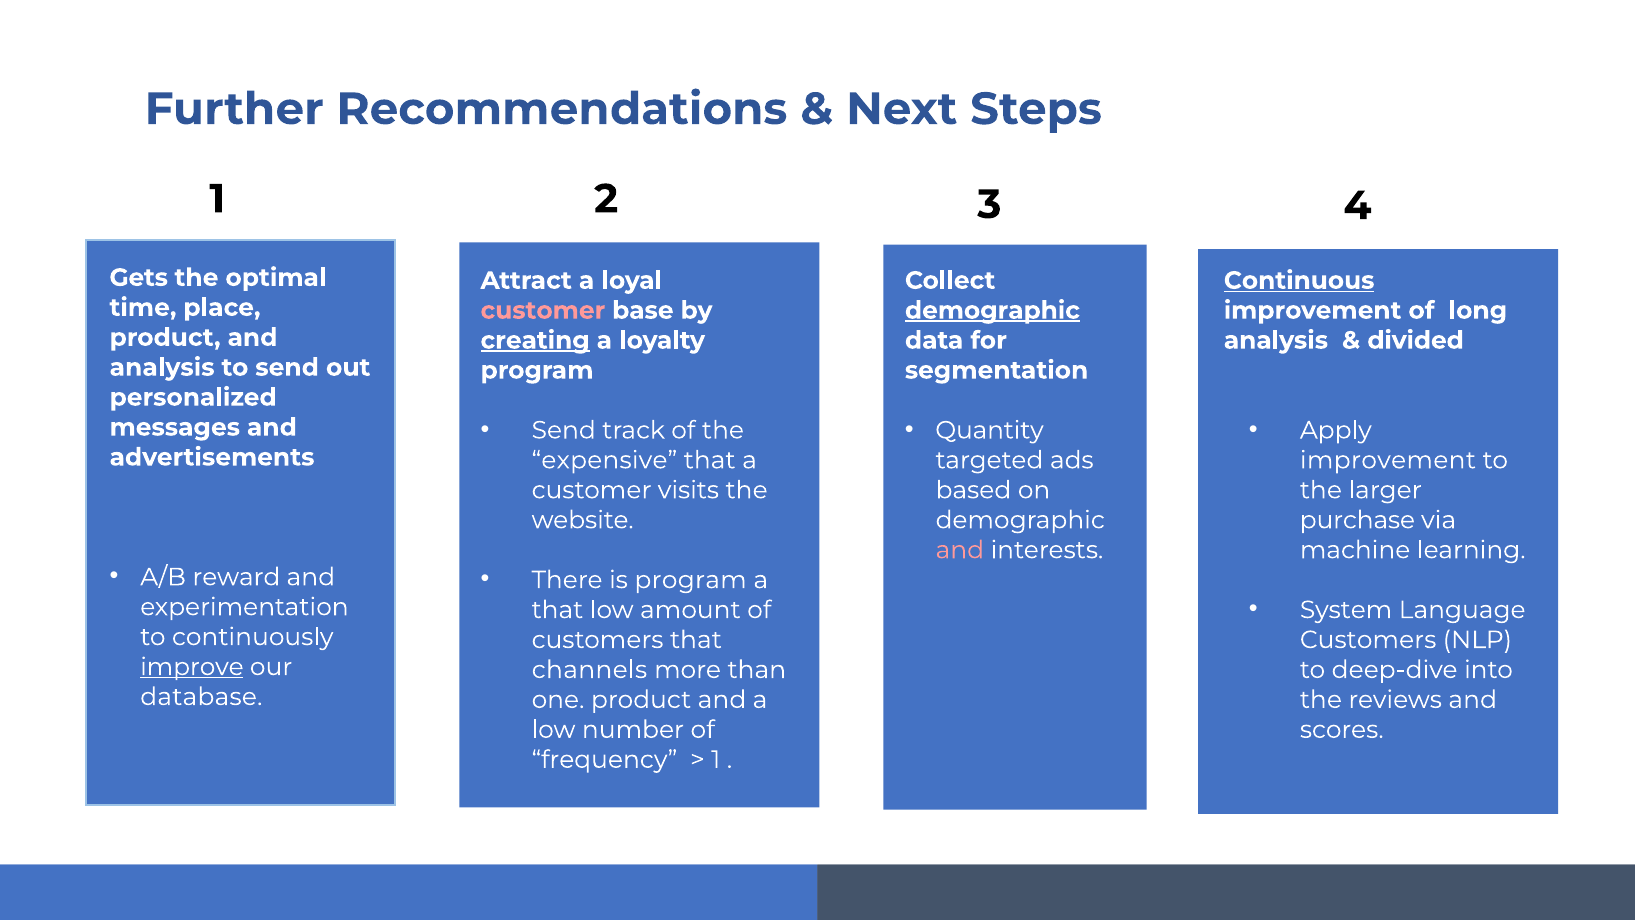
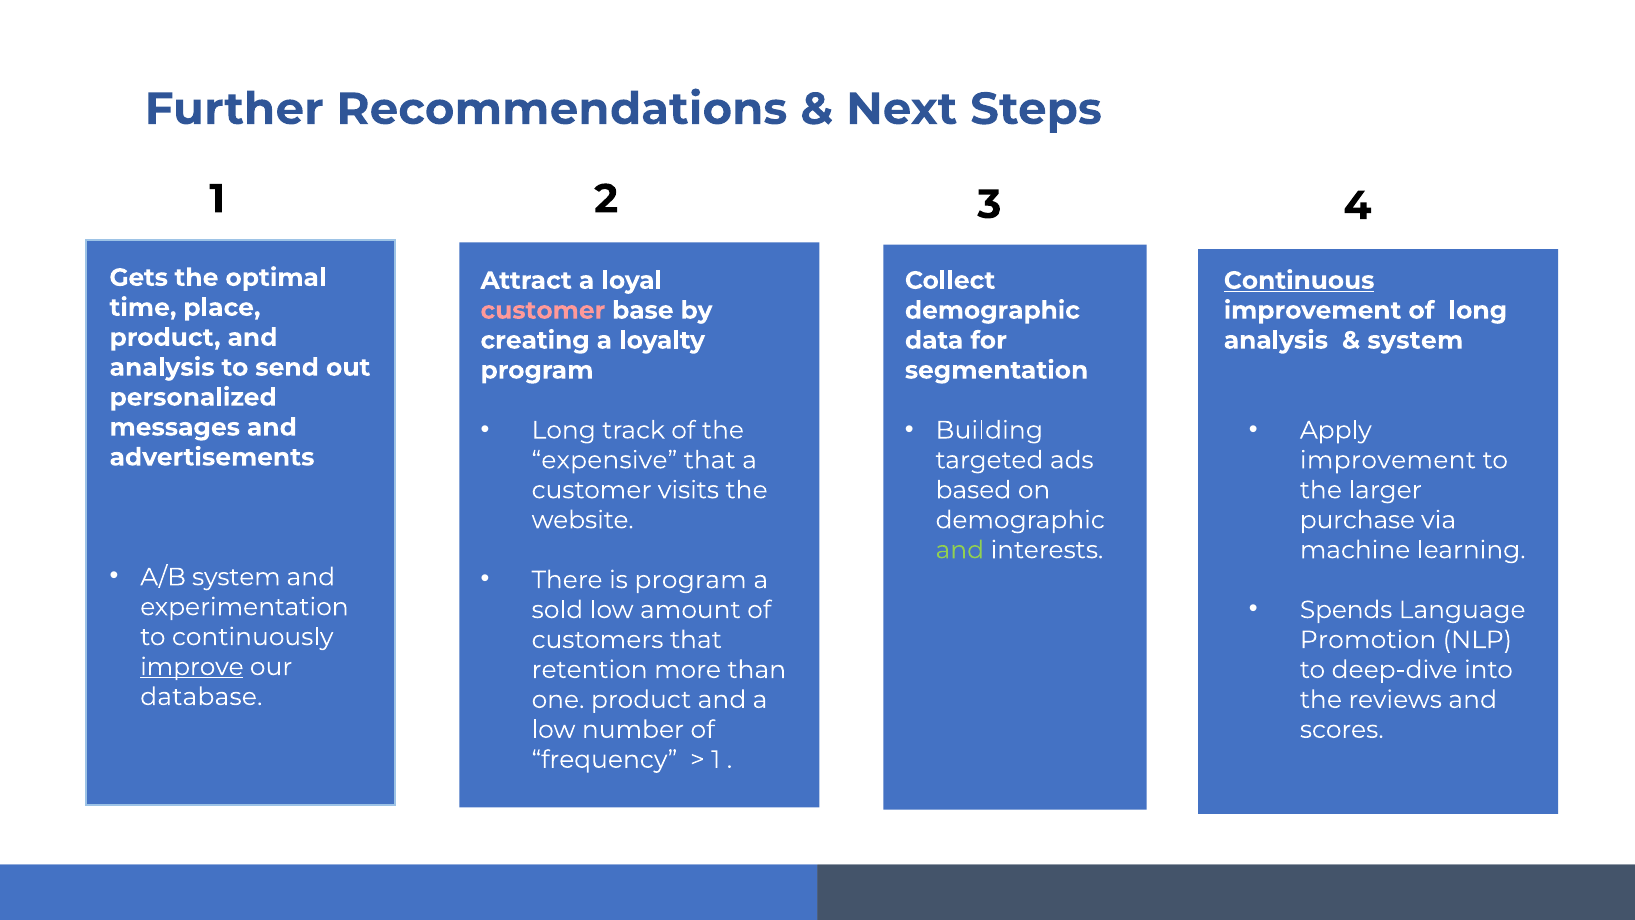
demographic underline: present -> none (992, 310)
creating underline: present -> none (535, 340)
divided: divided -> system (1415, 340)
Send: Send -> Long (564, 430)
Quantity: Quantity -> Building (989, 430)
and colour: pink -> light green (960, 550)
A/B reward: reward -> system (236, 577)
System: System -> Spends (1346, 610)
that: that -> sold (557, 610)
Customers: Customers -> Promotion (1368, 640)
channels: channels -> retention (590, 670)
